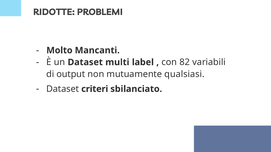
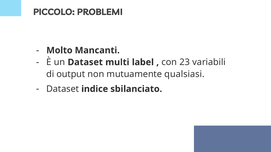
RIDOTTE: RIDOTTE -> PICCOLO (54, 12)
82: 82 -> 23 (185, 62)
criteri: criteri -> indice (95, 89)
